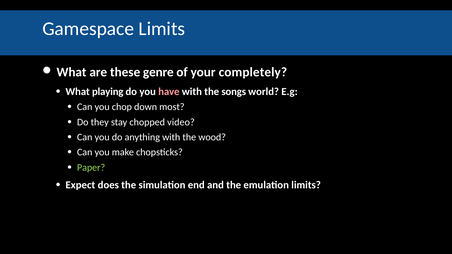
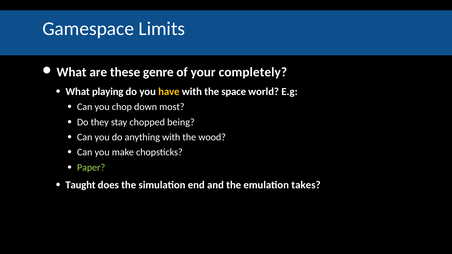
have colour: pink -> yellow (169, 92)
songs: songs -> space (234, 92)
video: video -> being (181, 122)
Expect: Expect -> Taught (80, 185)
emulation limits: limits -> takes (306, 185)
